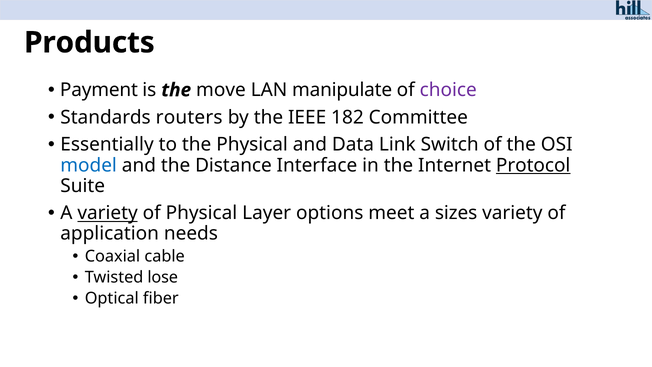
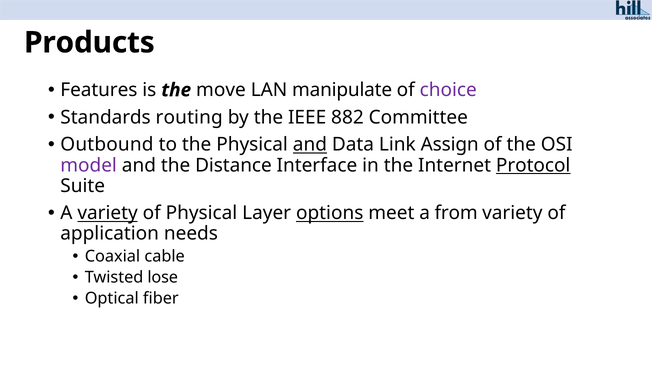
Payment: Payment -> Features (99, 90)
routers: routers -> routing (189, 117)
182: 182 -> 882 (347, 117)
Essentially: Essentially -> Outbound (107, 145)
and underline: none -> present (310, 145)
Switch: Switch -> Assign (450, 145)
model colour: blue -> purple (89, 165)
options underline: none -> present (330, 213)
sizes: sizes -> from (456, 213)
